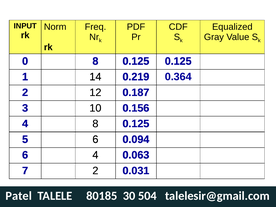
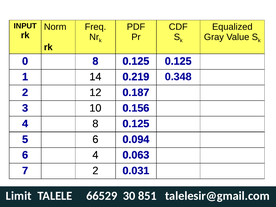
0.364: 0.364 -> 0.348 (178, 77)
Patel: Patel -> Limit (19, 196)
80185: 80185 -> 66529 (102, 196)
504: 504 -> 851 (147, 196)
